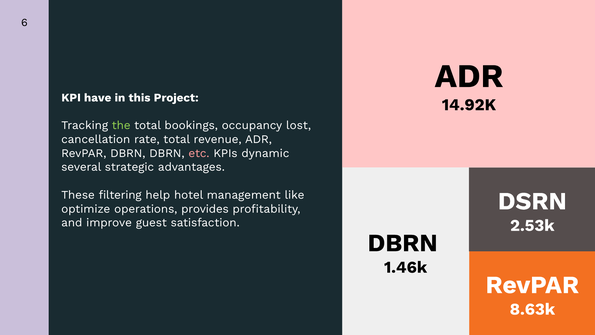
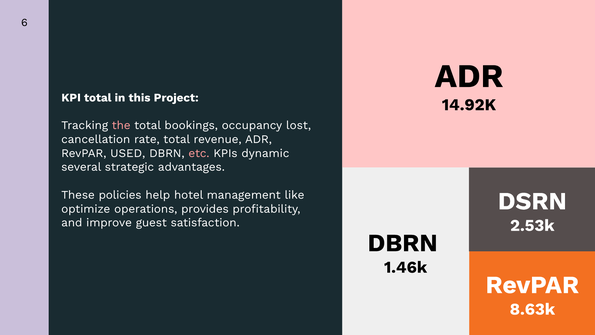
KPI have: have -> total (98, 98)
the colour: light green -> pink (121, 125)
RevPAR DBRN: DBRN -> USED (128, 153)
filtering: filtering -> policies (120, 195)
